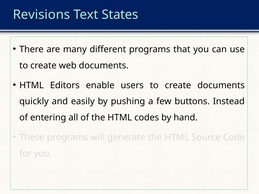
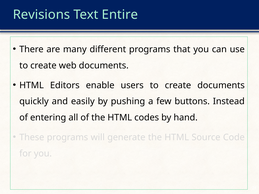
States: States -> Entire (120, 15)
